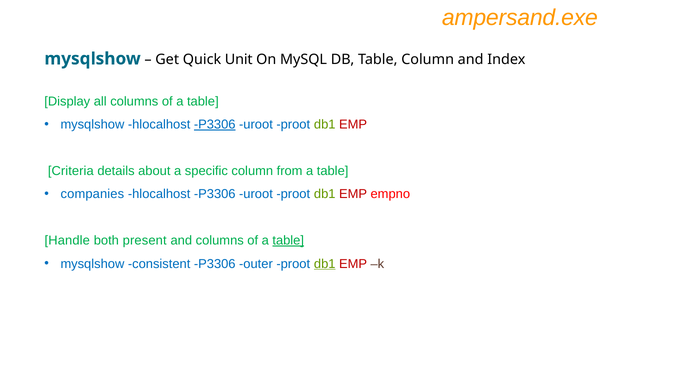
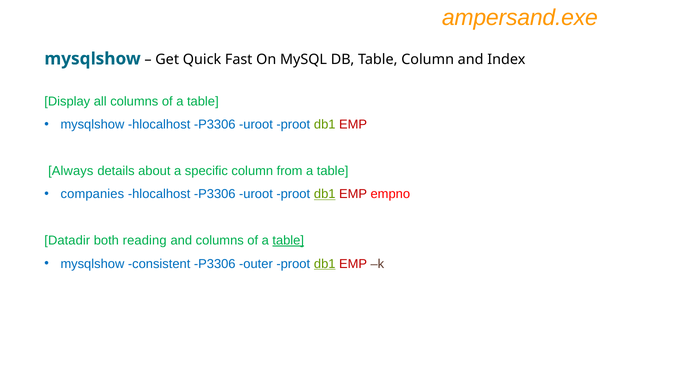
Unit: Unit -> Fast (239, 60)
P3306 underline: present -> none (215, 125)
Criteria: Criteria -> Always (71, 171)
db1 underline: none -> present (325, 194)
Handle: Handle -> Datadir (67, 241)
present: present -> reading (145, 241)
